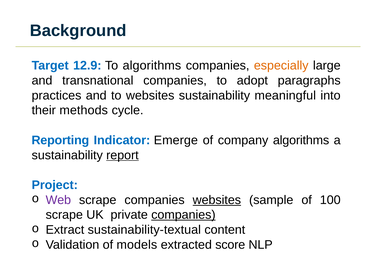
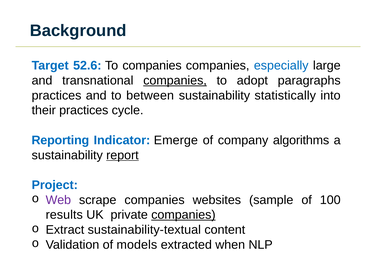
12.9: 12.9 -> 52.6 (87, 65)
To algorithms: algorithms -> companies (152, 65)
especially colour: orange -> blue (281, 65)
companies underline: none -> present (175, 80)
to websites: websites -> between (150, 95)
meaningful: meaningful -> statistically (285, 95)
their methods: methods -> practices (84, 110)
websites underline: present -> none (217, 200)
scrape: scrape -> results (64, 215)
score: score -> when (230, 245)
